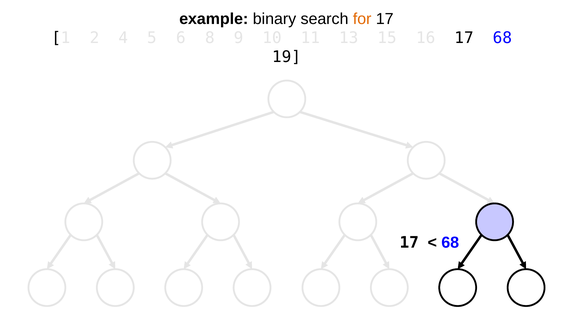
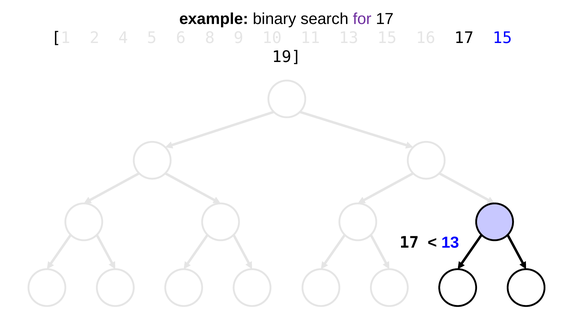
for colour: orange -> purple (362, 19)
17 68: 68 -> 15 (502, 38)
68: 68 -> 13 (450, 243)
